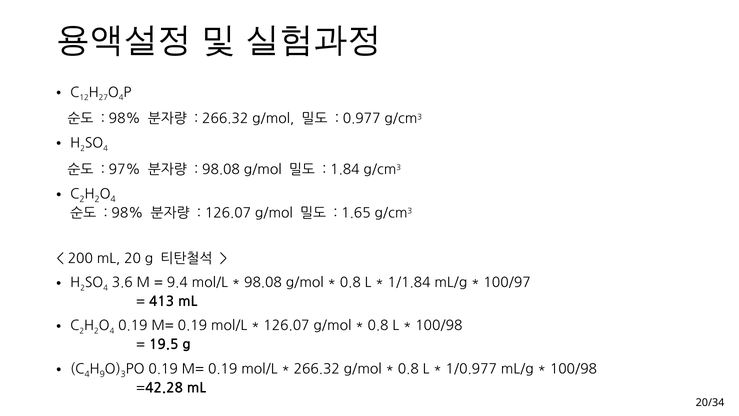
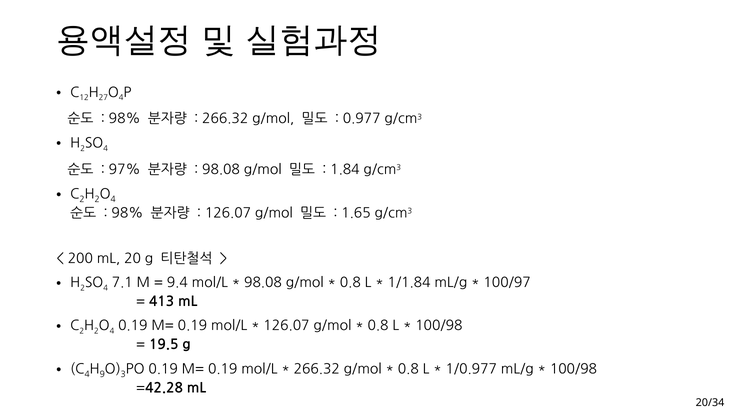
3.6: 3.6 -> 7.1 (122, 283)
